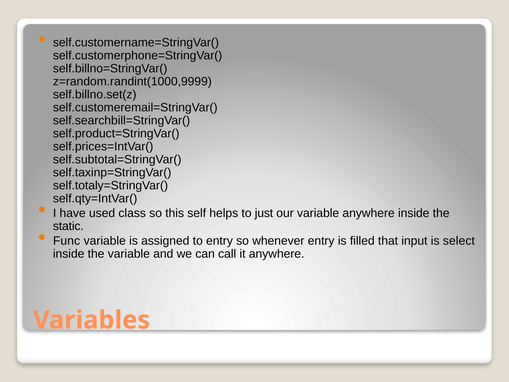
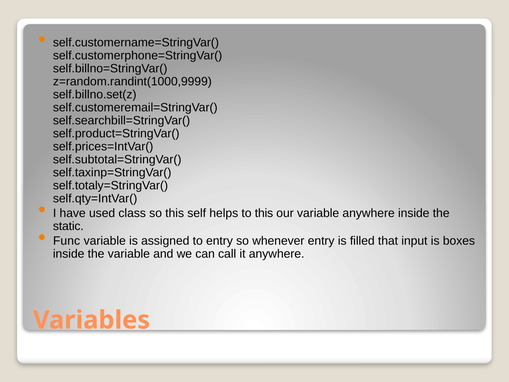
to just: just -> this (264, 213)
select: select -> boxes (459, 241)
